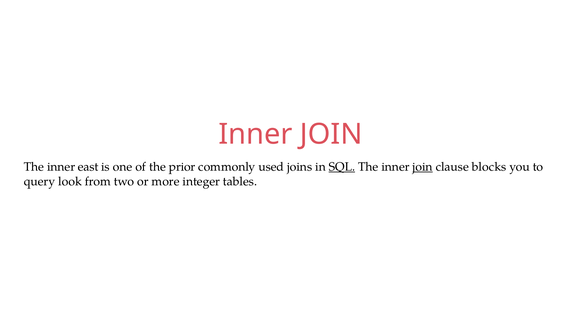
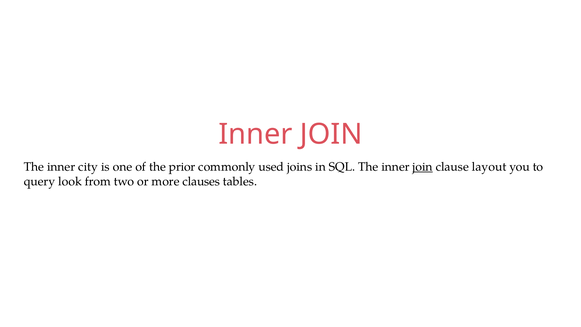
east: east -> city (88, 167)
SQL underline: present -> none (342, 167)
blocks: blocks -> layout (489, 167)
integer: integer -> clauses (201, 181)
